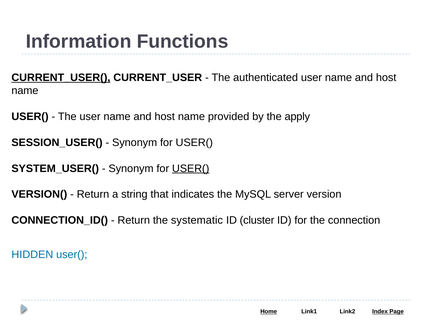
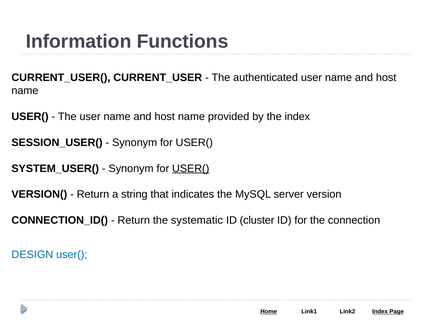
CURRENT_USER( underline: present -> none (61, 78)
the apply: apply -> index (297, 117)
HIDDEN: HIDDEN -> DESIGN (32, 255)
